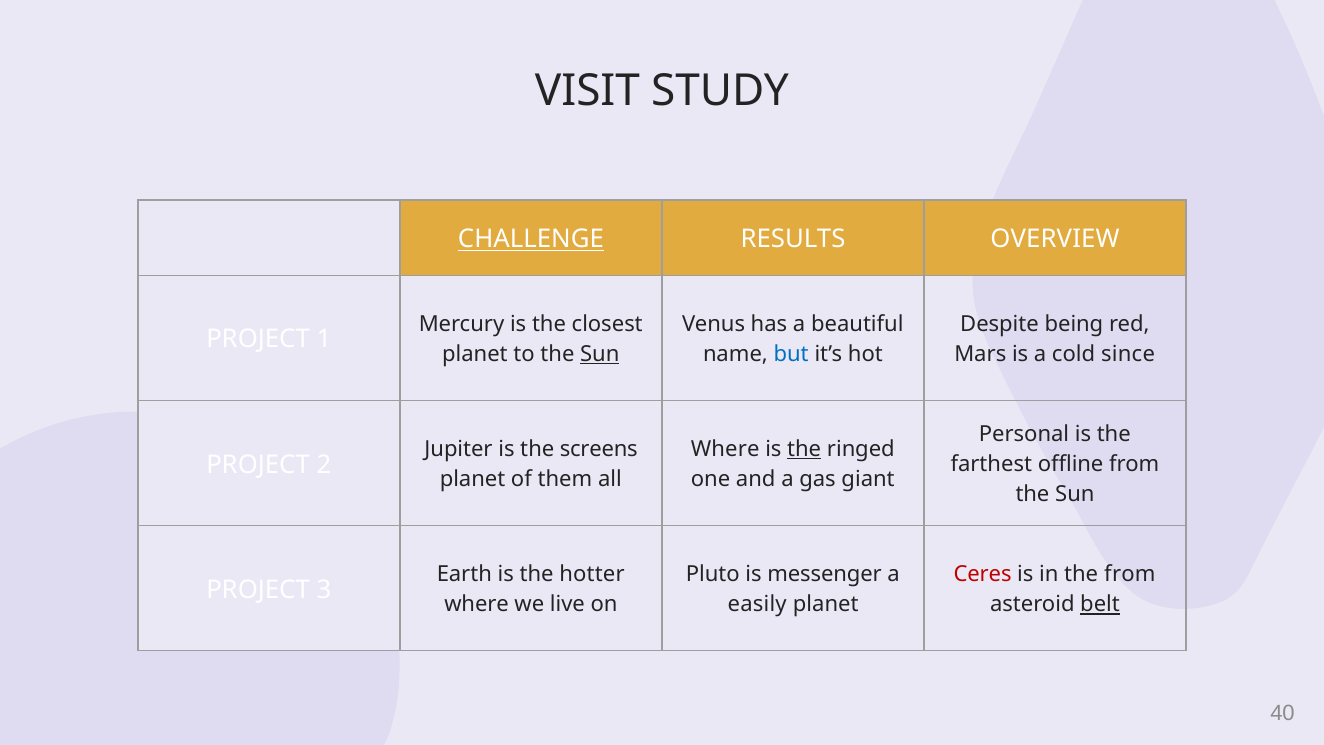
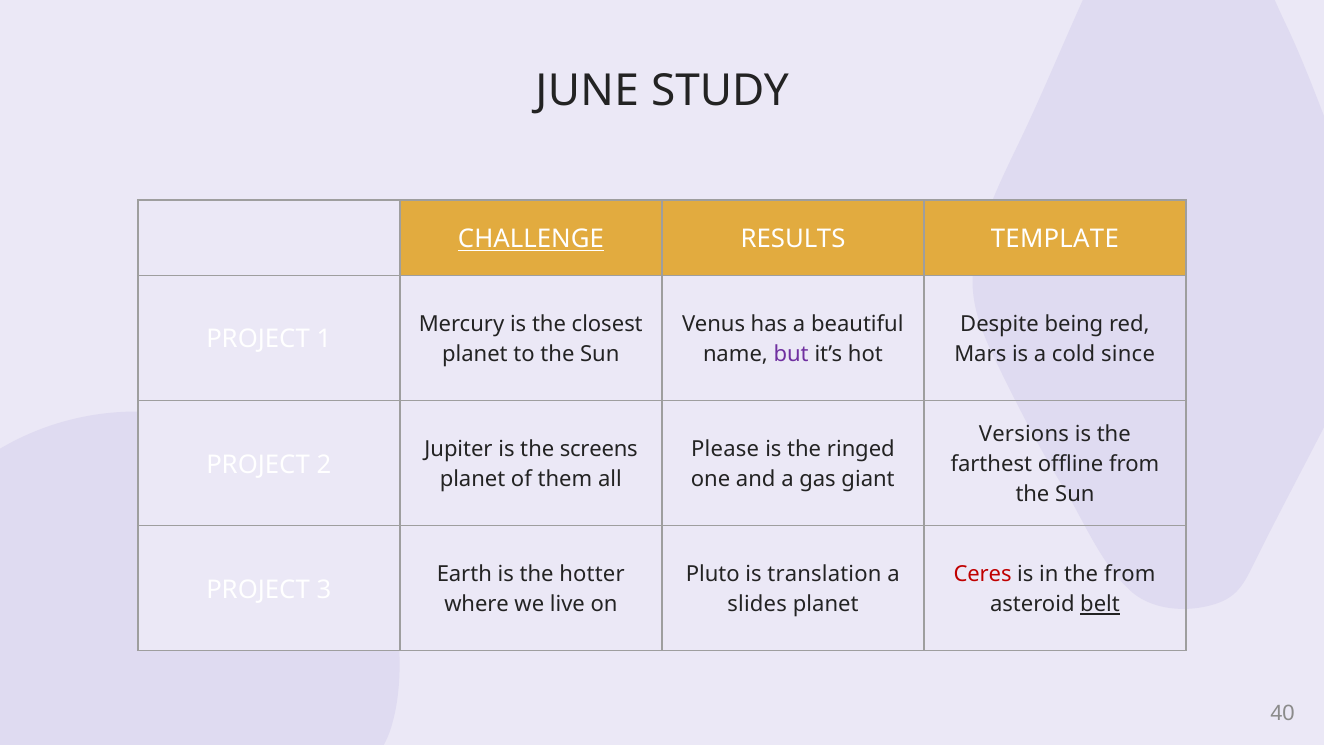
VISIT: VISIT -> JUNE (587, 91)
OVERVIEW: OVERVIEW -> TEMPLATE (1055, 239)
Sun underline: present -> none (600, 354)
but colour: blue -> purple (791, 354)
Personal: Personal -> Versions (1024, 434)
Where: Where -> Please (725, 449)
the underline: present -> none (804, 449)
messenger: messenger -> translation (824, 574)
easily: easily -> slides (757, 604)
